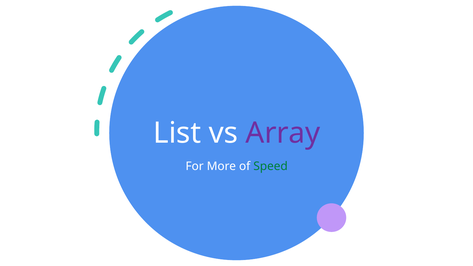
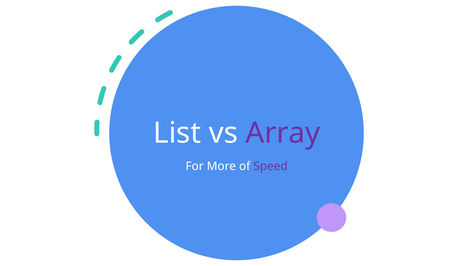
Speed colour: green -> purple (271, 166)
